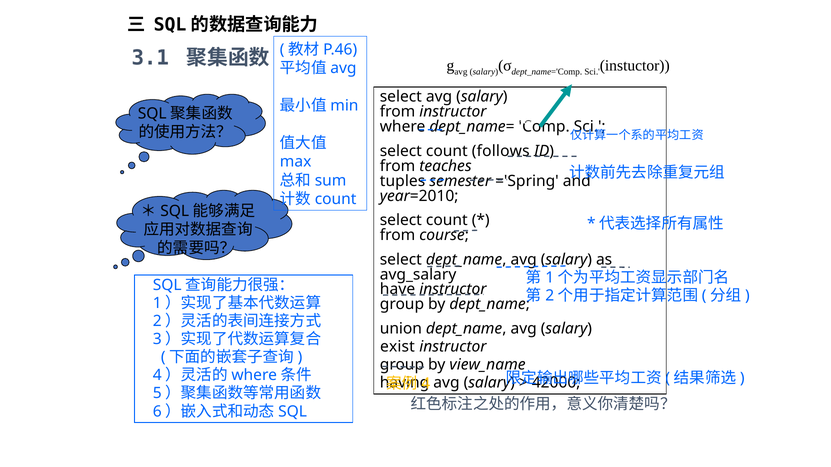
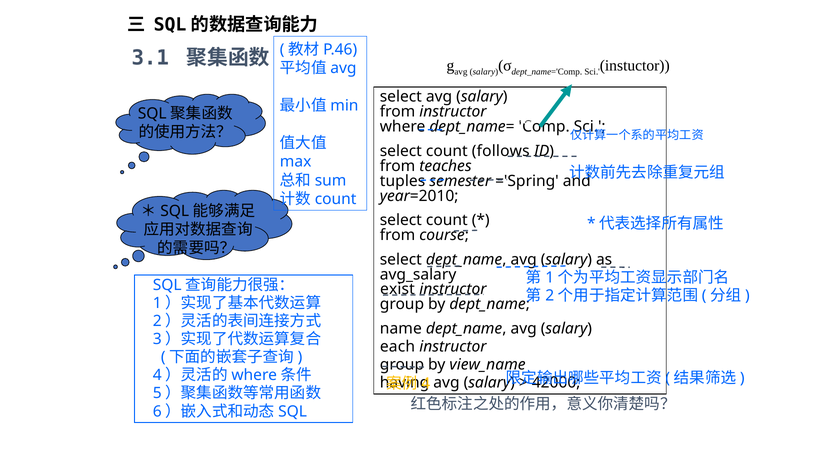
have: have -> exist (397, 290)
union: union -> name (401, 329)
exist: exist -> each (397, 347)
